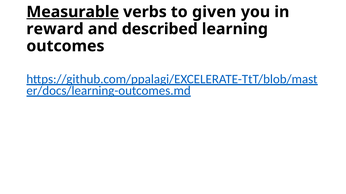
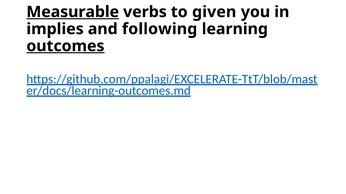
reward: reward -> implies (55, 29)
described: described -> following (160, 29)
outcomes underline: none -> present (65, 46)
